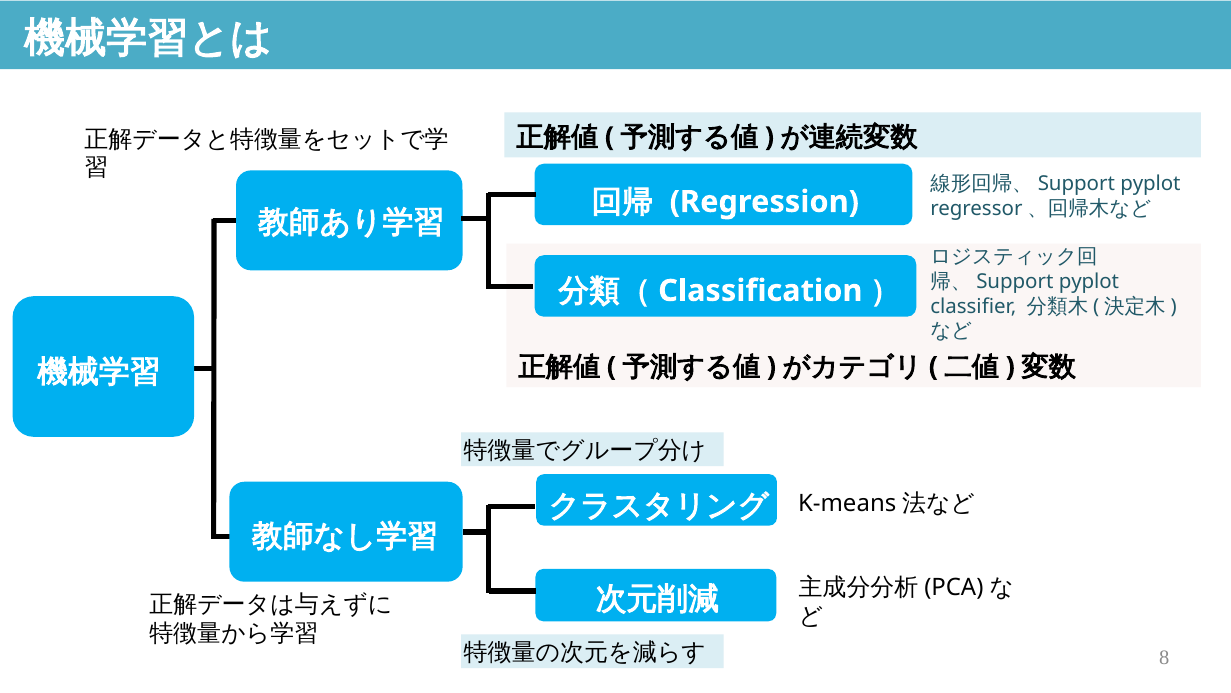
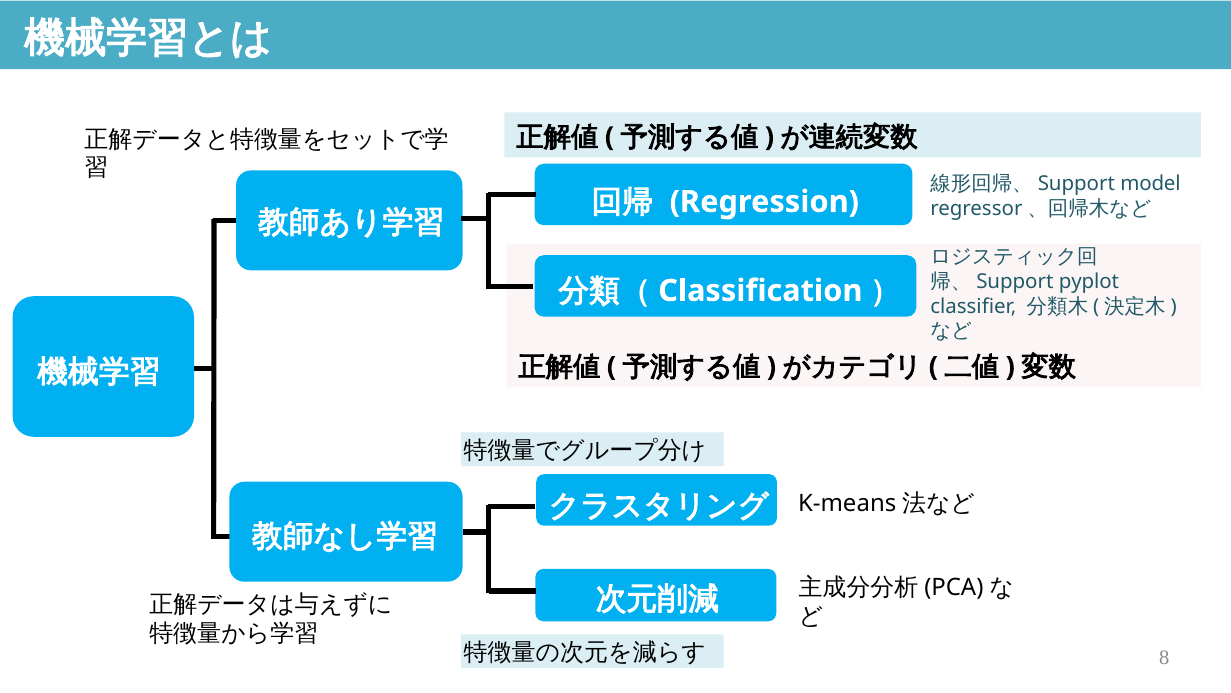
pyplot: pyplot -> model (1150, 183)
